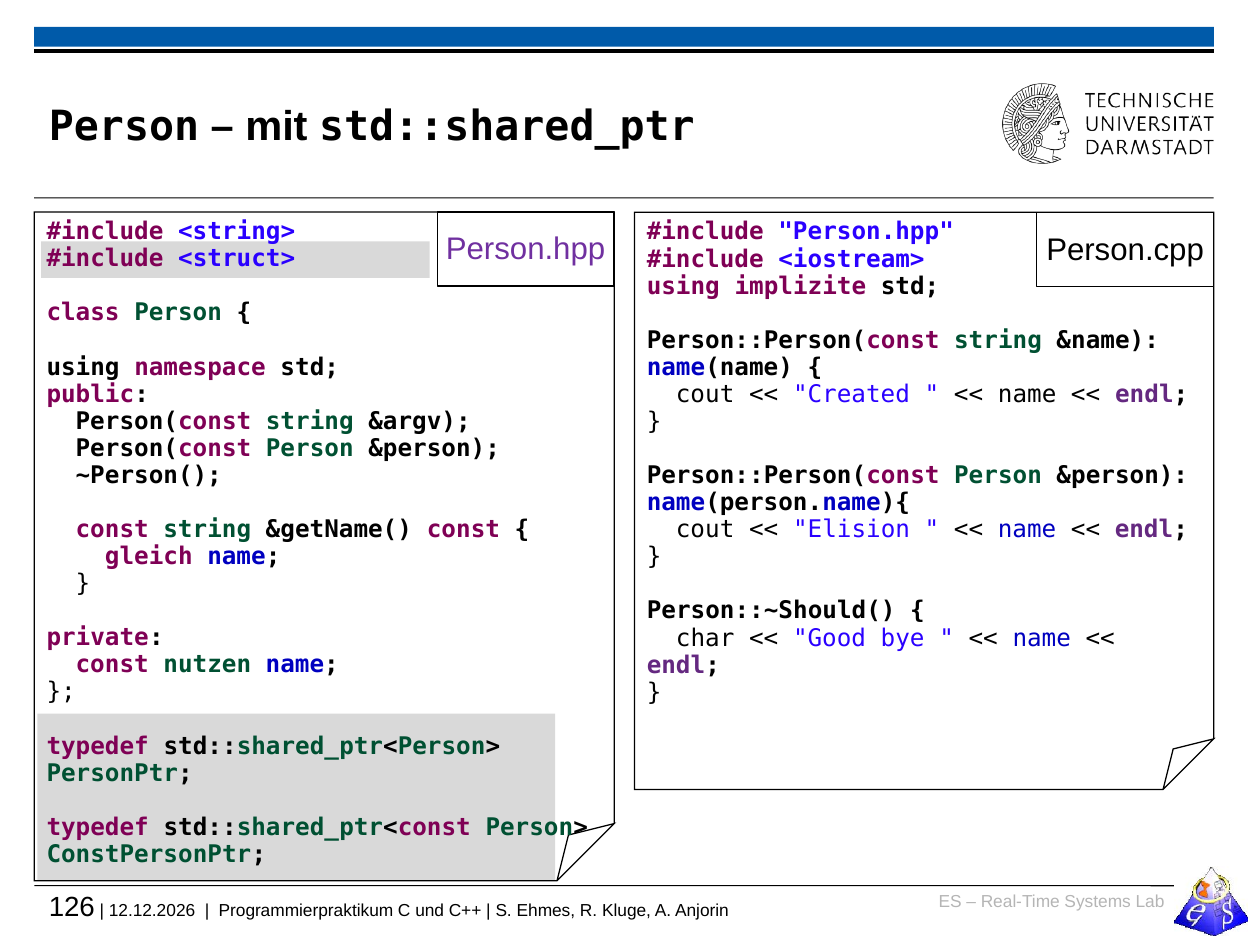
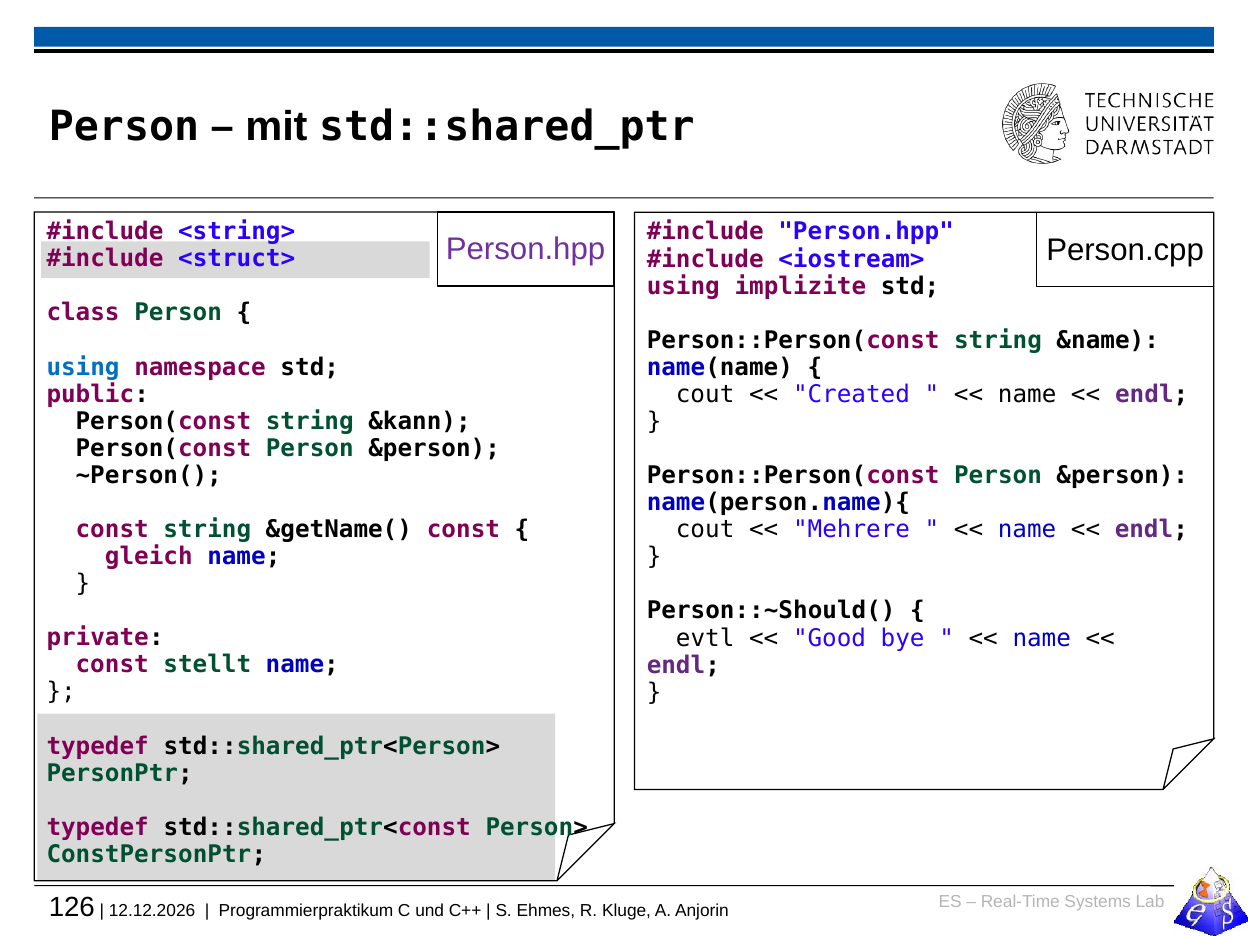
using colour: black -> blue (83, 367)
&argv: &argv -> &kann (419, 421)
Elision: Elision -> Mehrere (852, 530)
char: char -> evtl (705, 638)
nutzen: nutzen -> stellt (207, 665)
